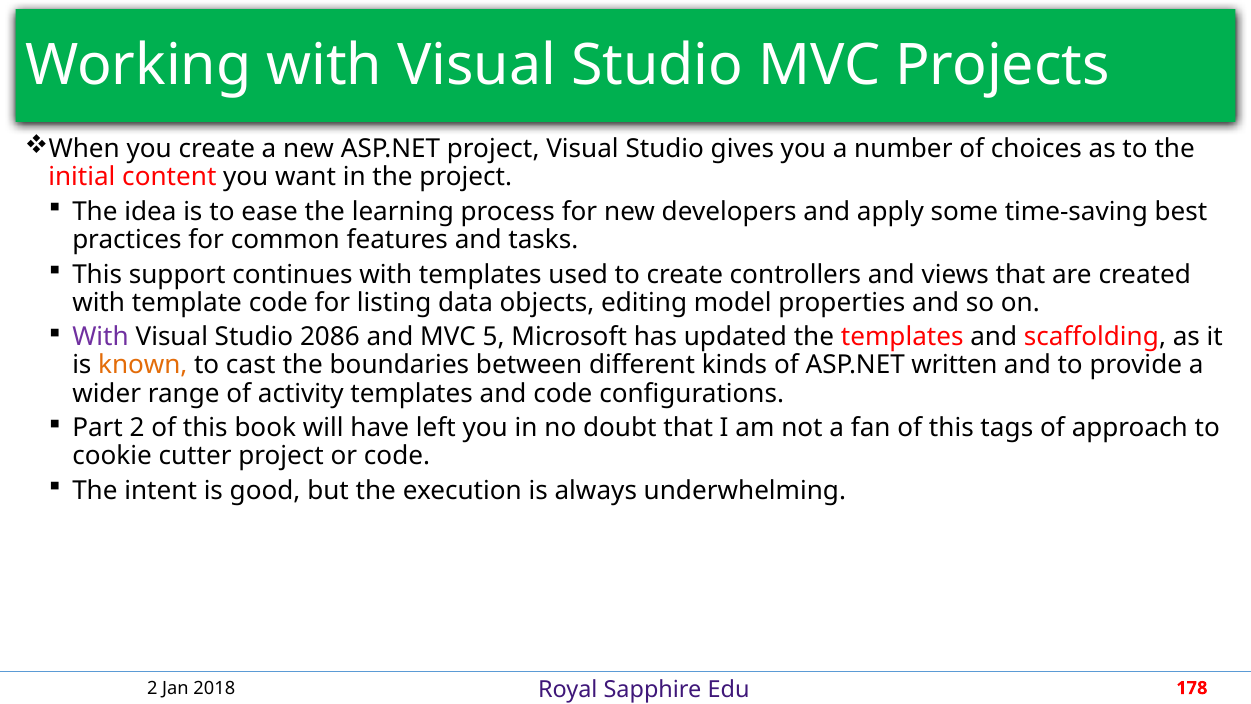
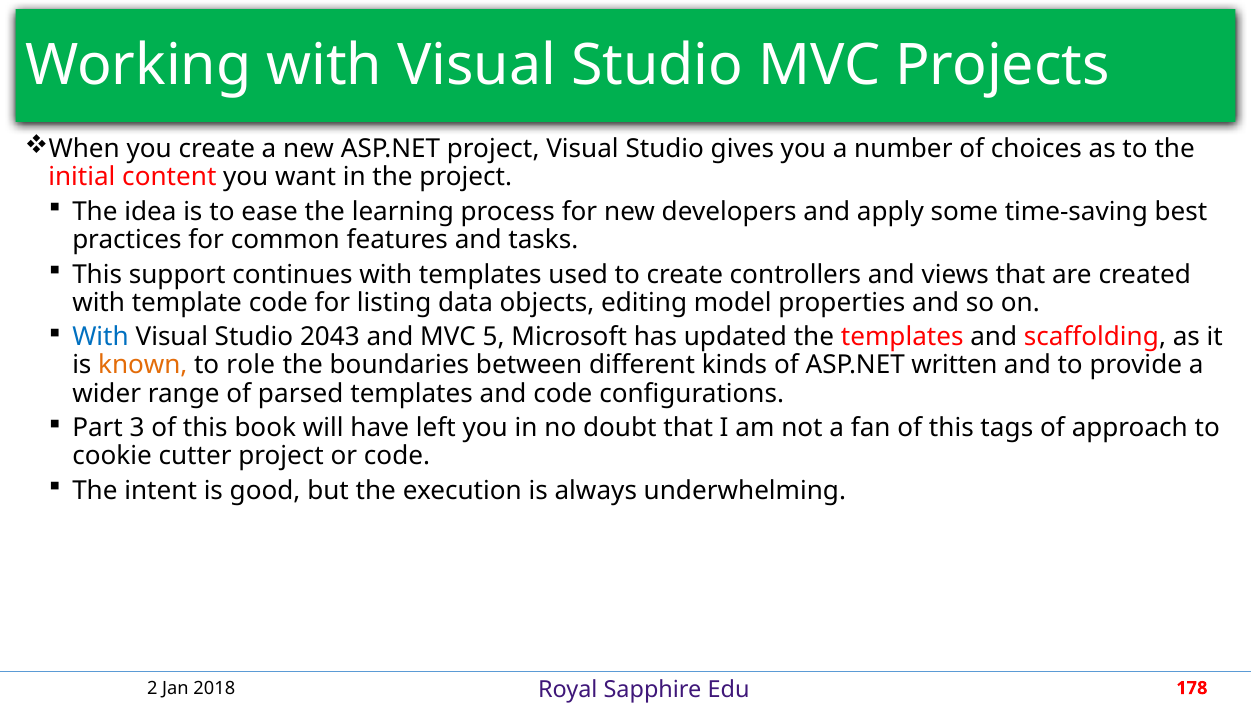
With colour: purple -> blue (100, 337)
2086: 2086 -> 2043 (330, 337)
cast: cast -> role (251, 365)
activity: activity -> parsed (301, 393)
Part 2: 2 -> 3 (137, 428)
